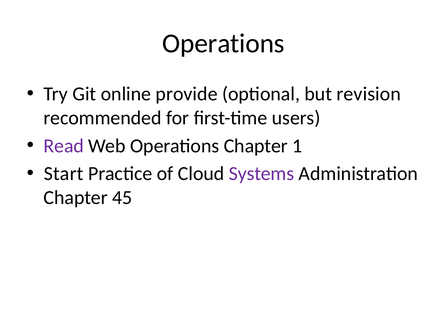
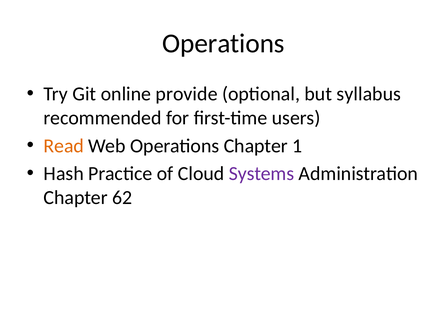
revision: revision -> syllabus (369, 94)
Read colour: purple -> orange (64, 145)
Start: Start -> Hash (64, 173)
45: 45 -> 62 (122, 197)
